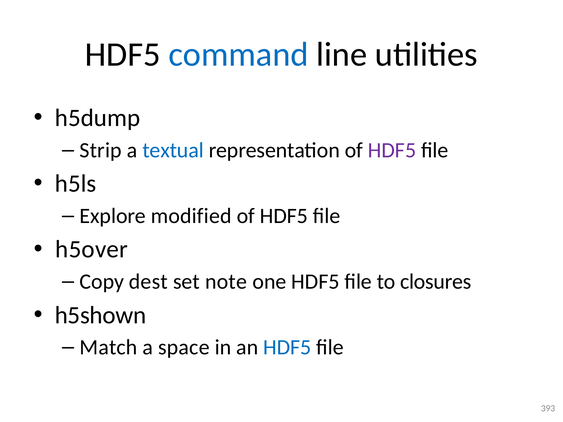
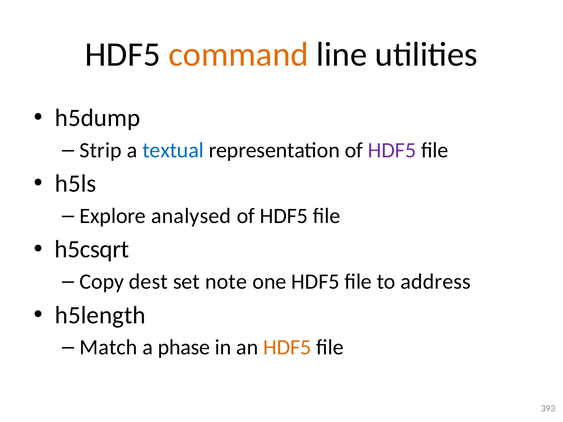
command colour: blue -> orange (238, 55)
modified: modified -> analysed (191, 216)
h5over: h5over -> h5csqrt (92, 250)
closures: closures -> address (436, 282)
h5shown: h5shown -> h5length (100, 315)
space: space -> phase (184, 348)
HDF5 colour: blue -> orange (287, 348)
